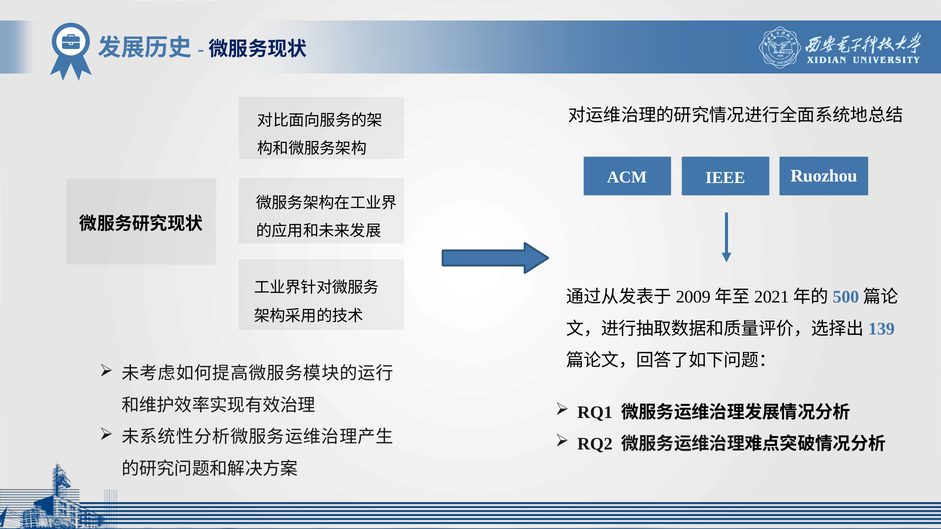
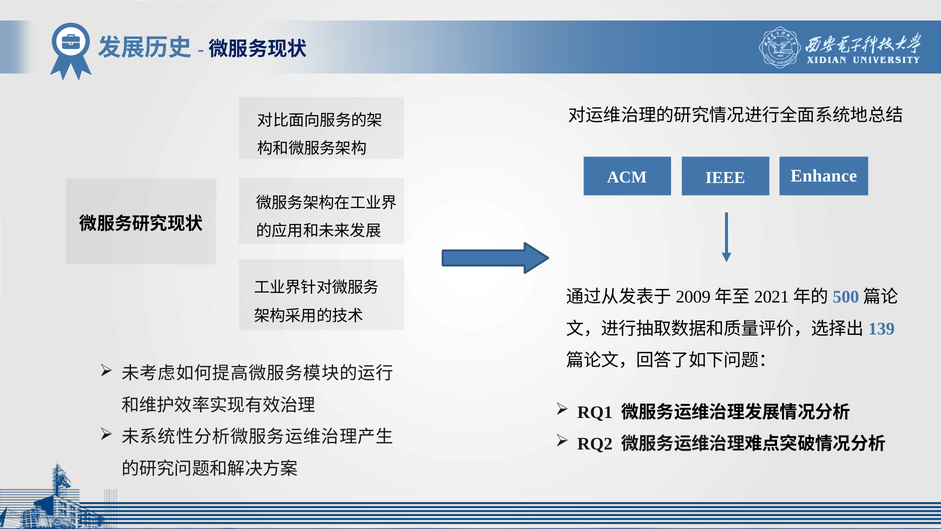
Ruozhou: Ruozhou -> Enhance (824, 176)
